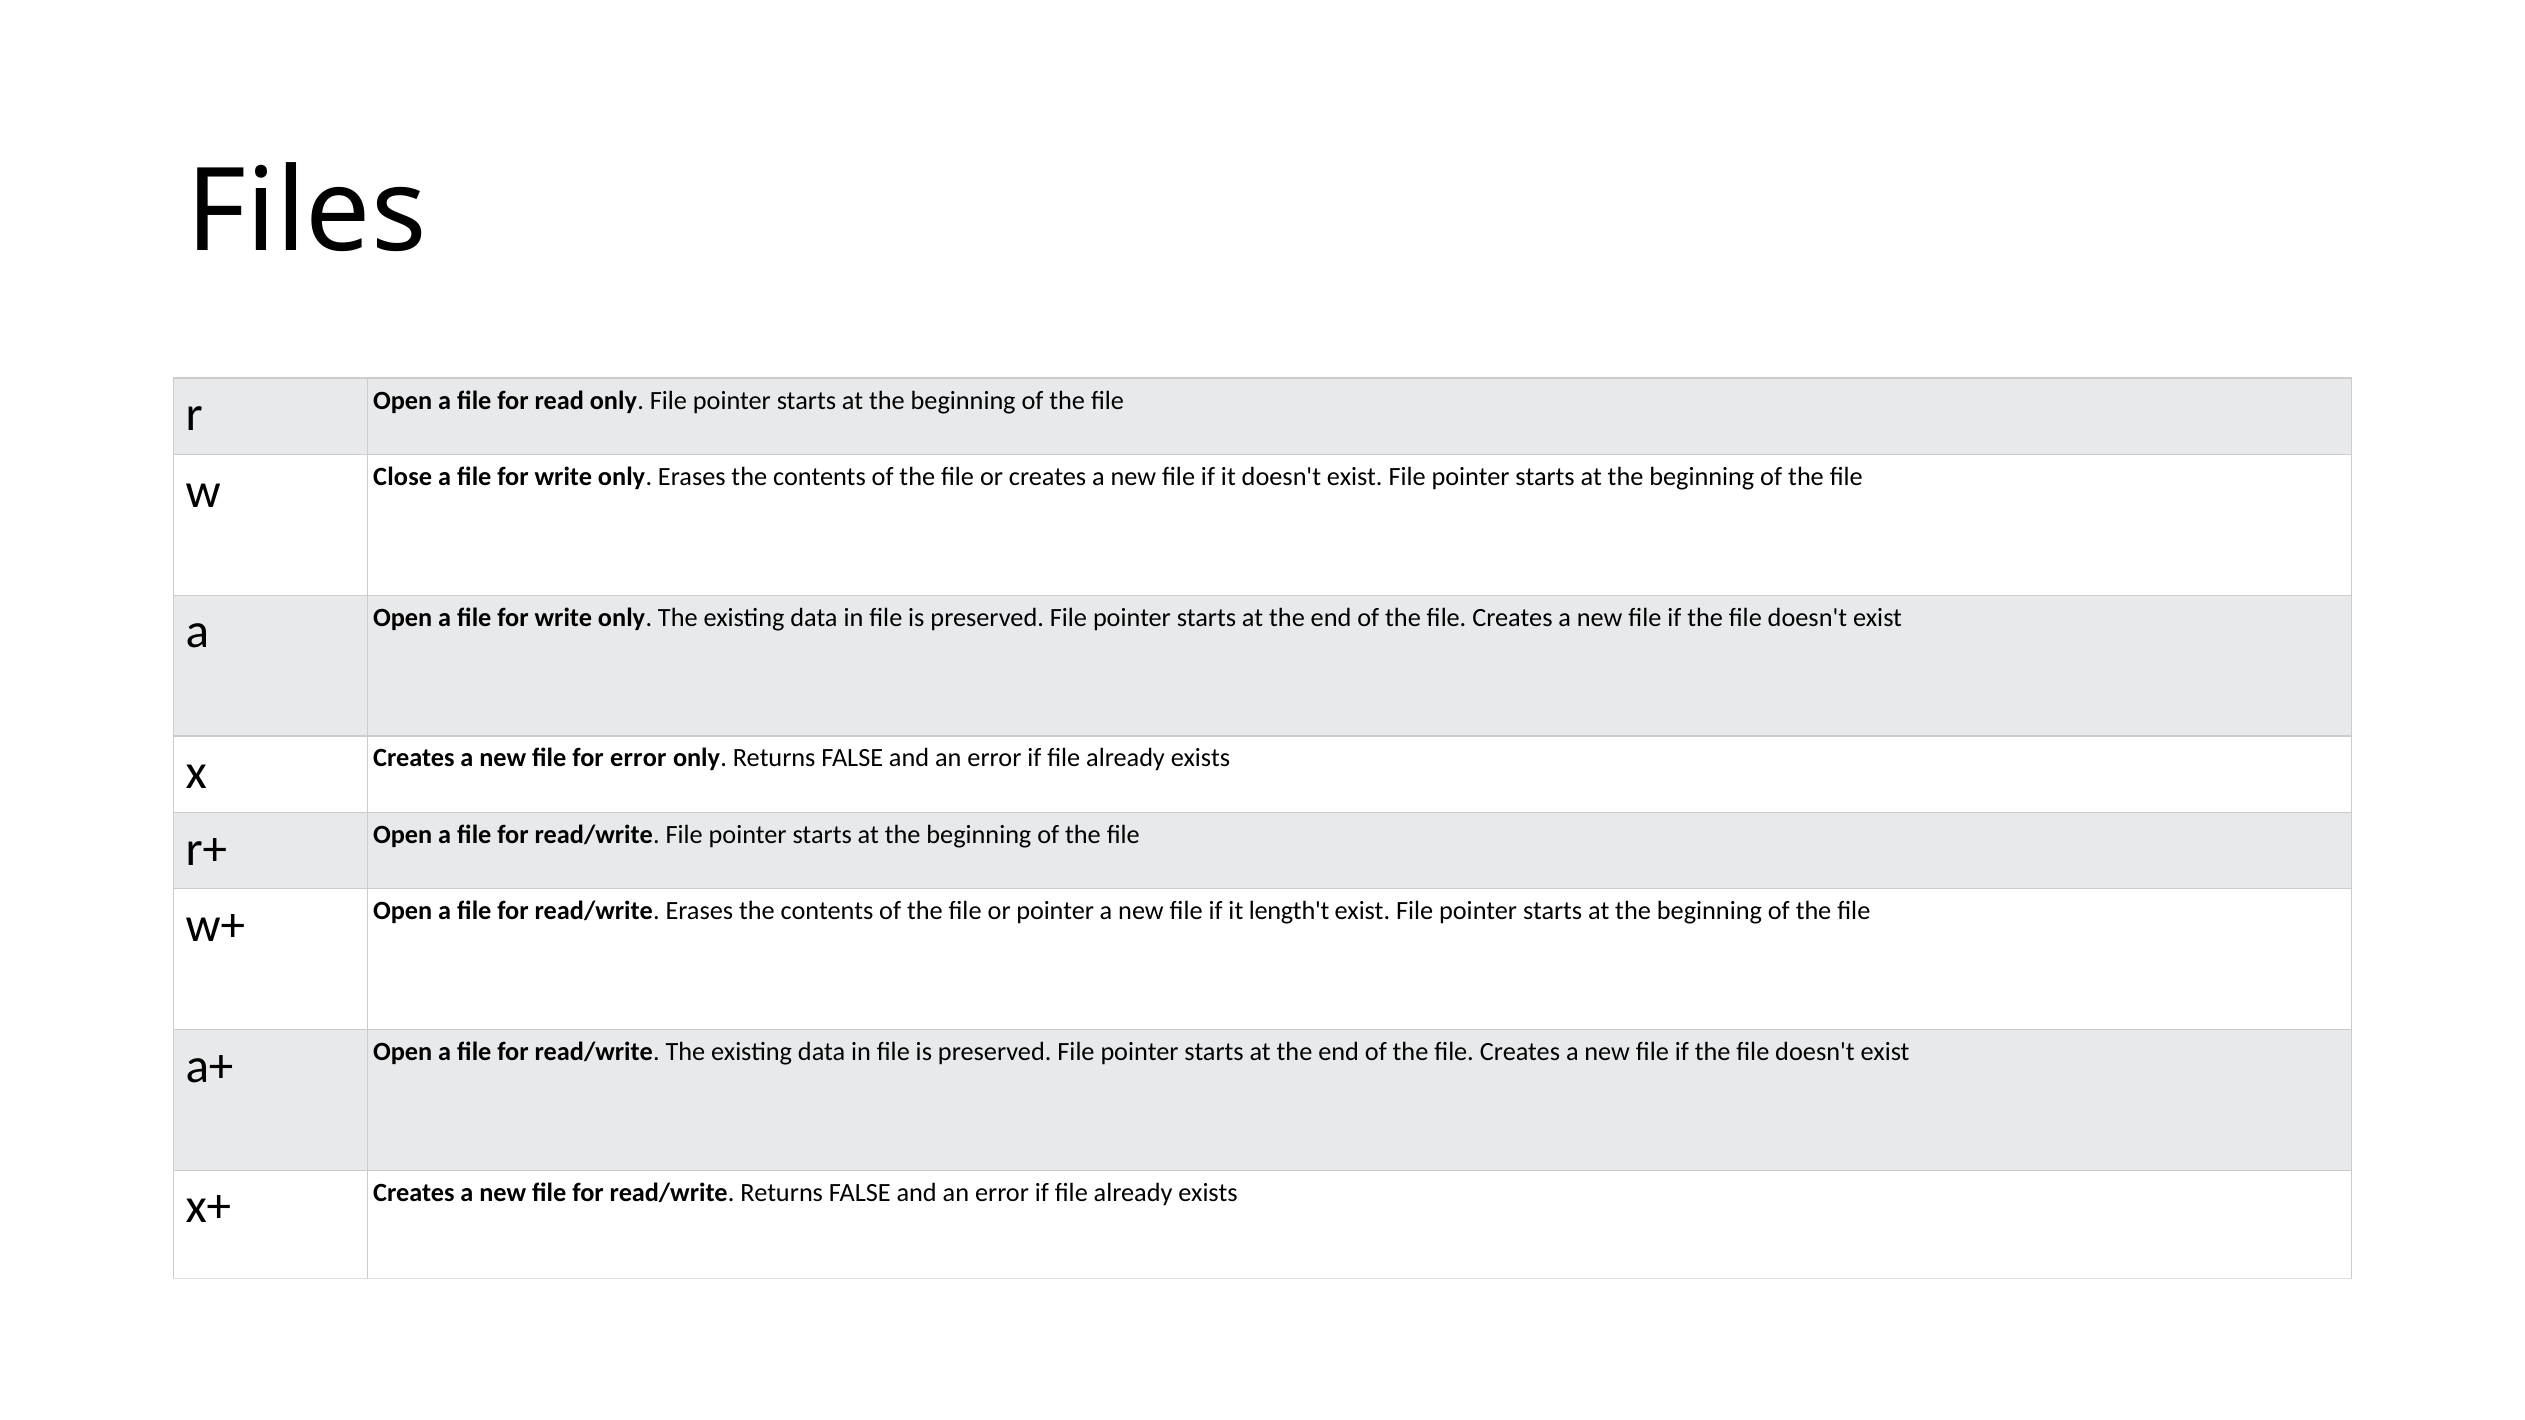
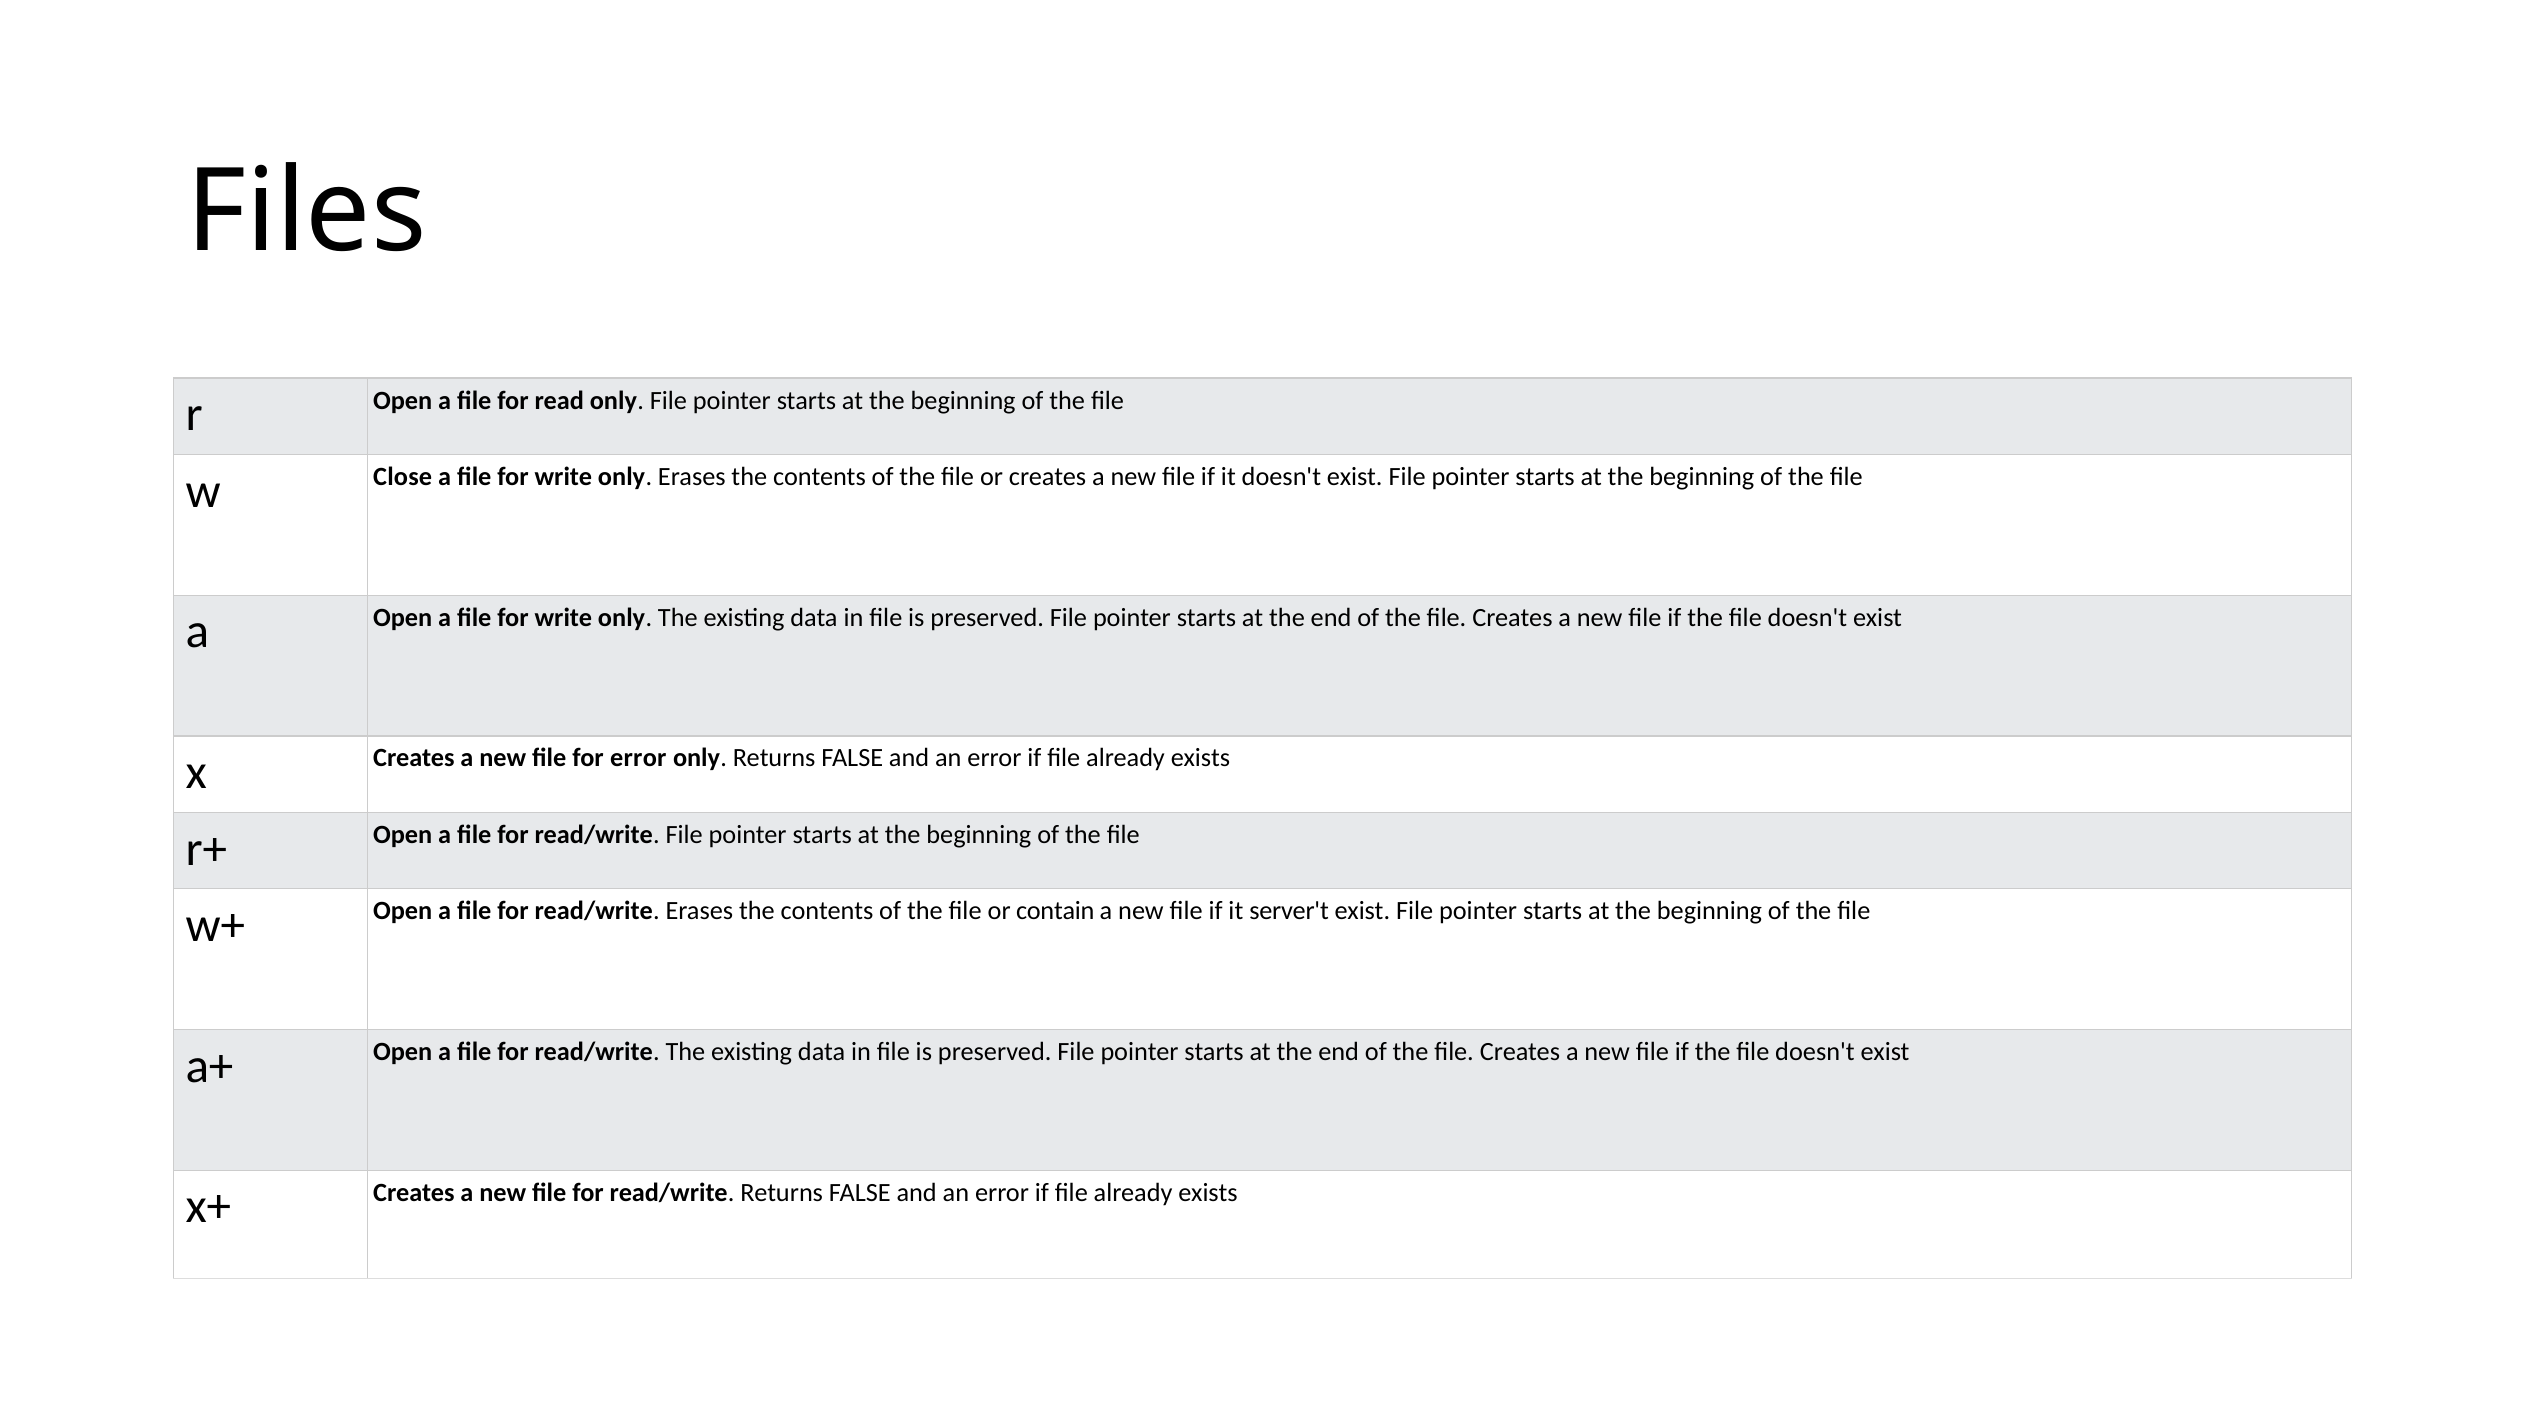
or pointer: pointer -> contain (1055, 911)
length't: length't -> server't (1289, 911)
